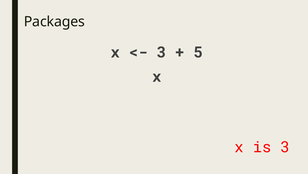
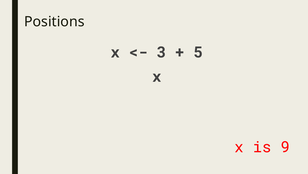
Packages: Packages -> Positions (54, 22)
is 3: 3 -> 9 (285, 147)
